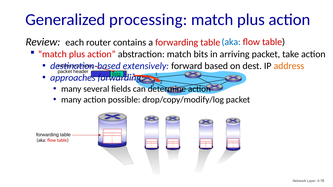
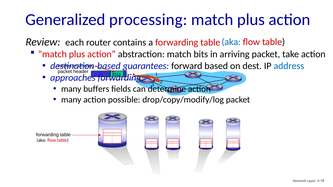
extensively: extensively -> guarantees (146, 66)
address colour: orange -> blue (289, 66)
several: several -> buffers (96, 89)
